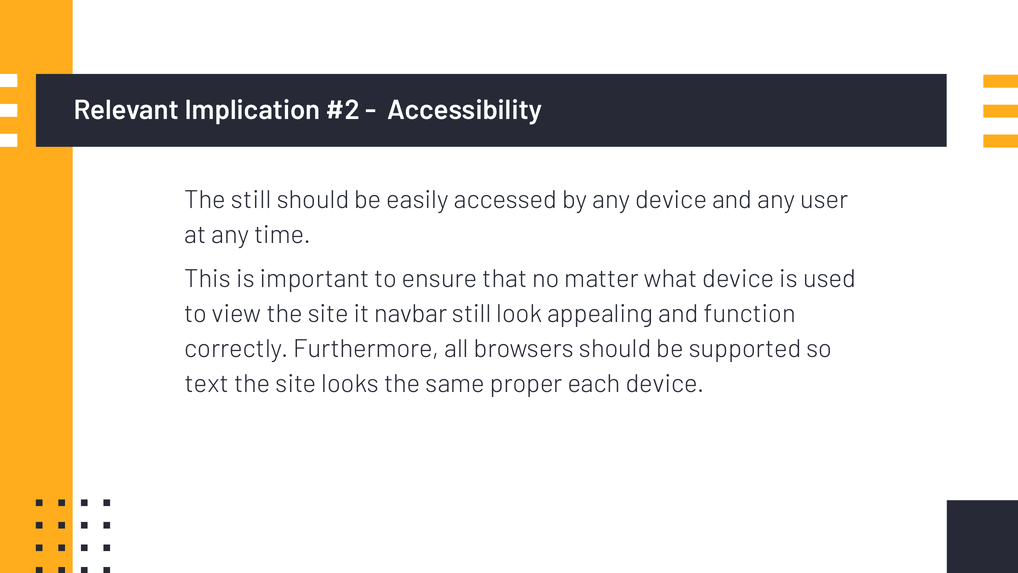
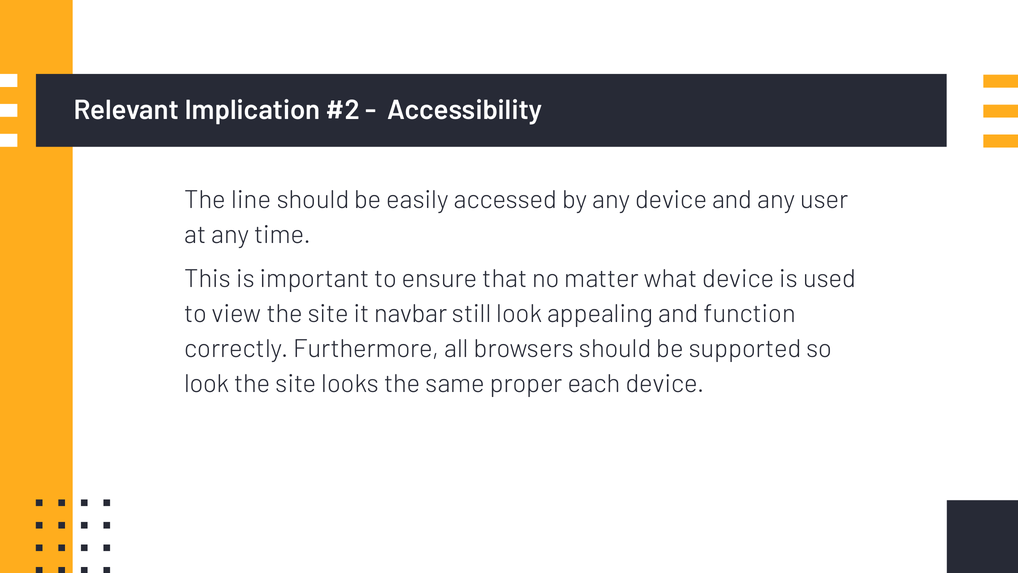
The still: still -> line (251, 200)
text: text -> look (207, 384)
